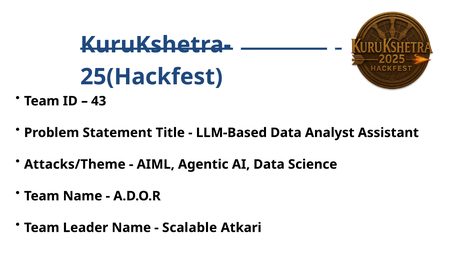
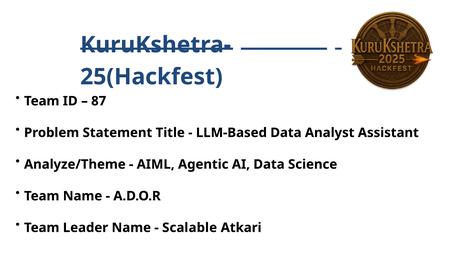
43: 43 -> 87 (99, 101)
Attacks/Theme: Attacks/Theme -> Analyze/Theme (75, 164)
